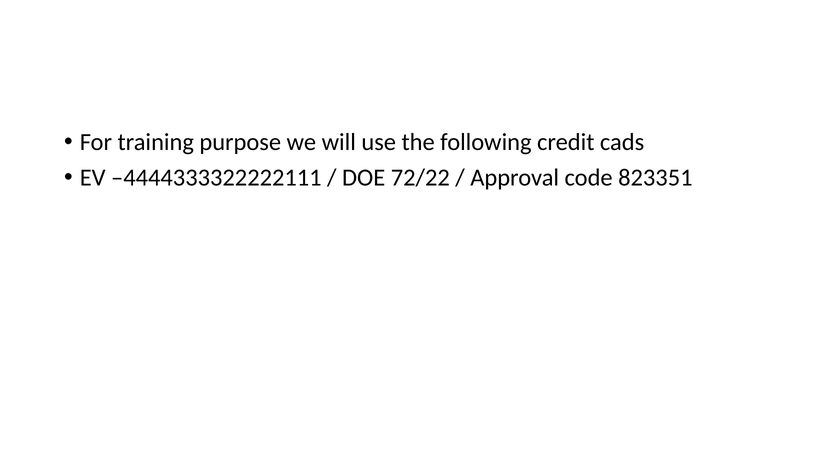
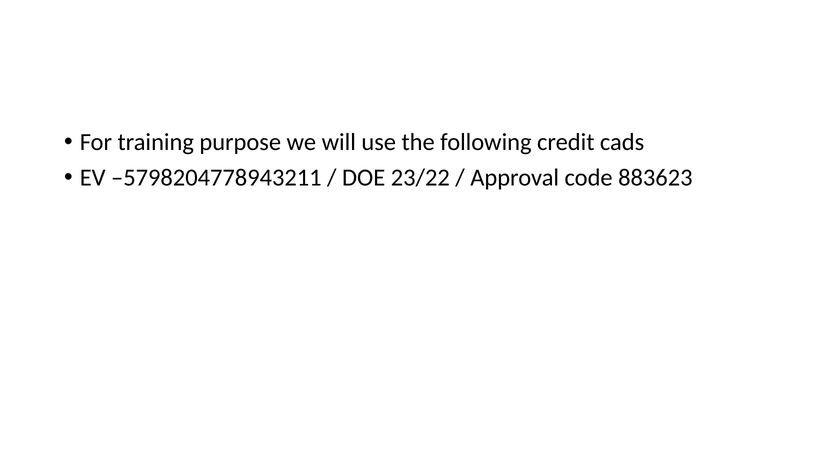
–4444333322222111: –4444333322222111 -> –5798204778943211 (216, 177)
72/22: 72/22 -> 23/22 (420, 177)
823351: 823351 -> 883623 (655, 177)
